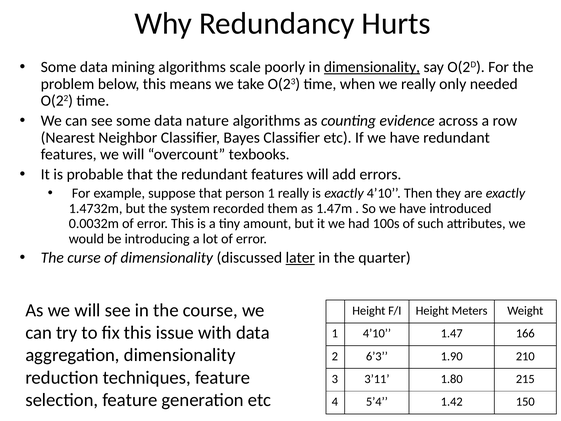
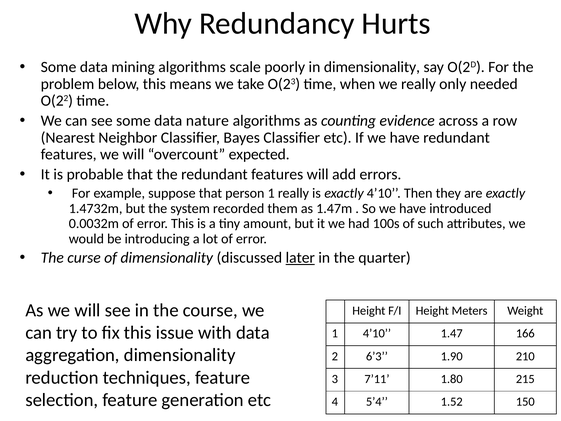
dimensionality underline: present -> none (372, 67)
texbooks: texbooks -> expected (259, 154)
3’11: 3’11 -> 7’11 (377, 379)
1.42: 1.42 -> 1.52 (452, 402)
